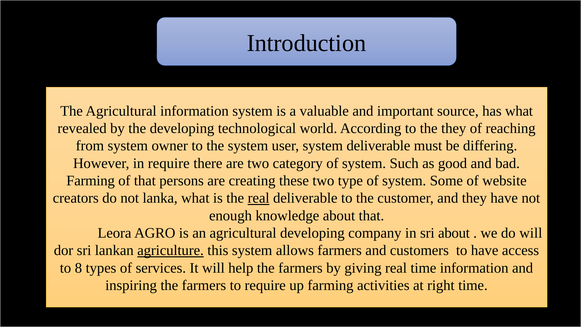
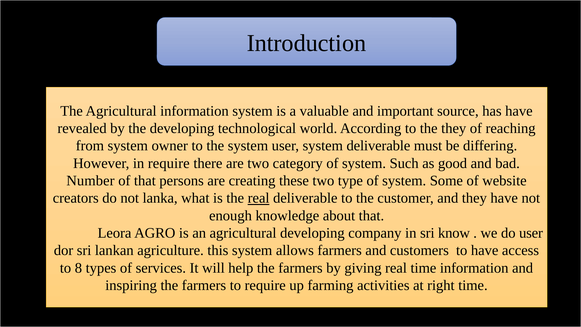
has what: what -> have (519, 111)
Farming: Farming -> Number (90, 181)
sri about: about -> know (454, 233)
do will: will -> user (531, 233)
agriculture underline: present -> none (171, 250)
